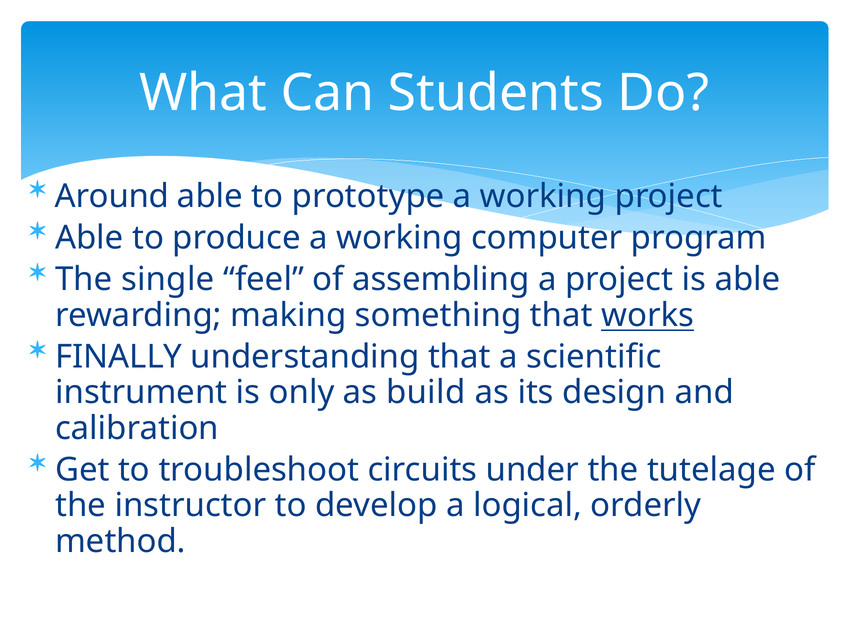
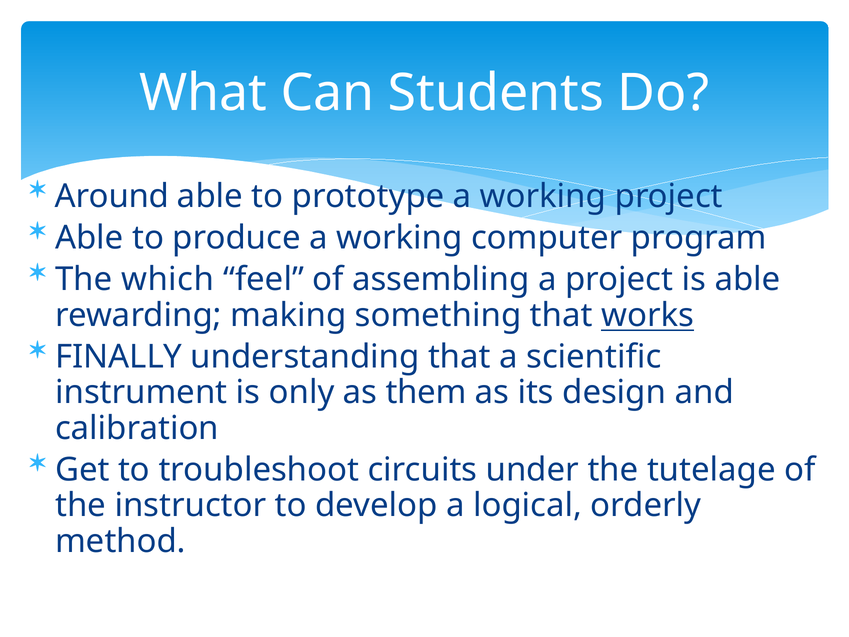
single: single -> which (168, 279)
build: build -> them (426, 392)
